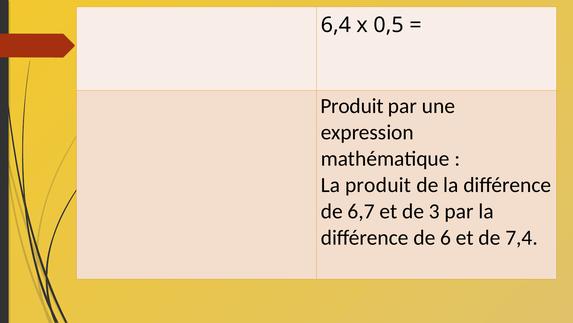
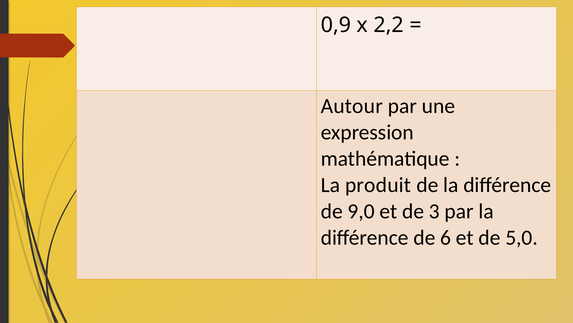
6,4: 6,4 -> 0,9 (336, 25)
0,5: 0,5 -> 2,2 (389, 25)
Produit: Produit -> Autour (352, 106)
6,7: 6,7 -> 9,0 (361, 211)
7,4: 7,4 -> 5,0 (522, 237)
